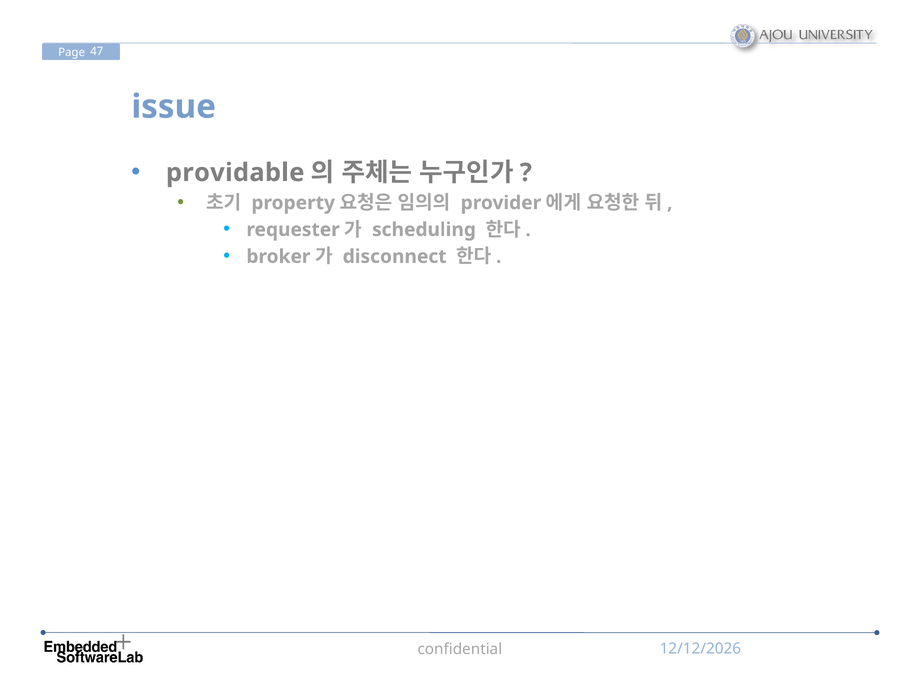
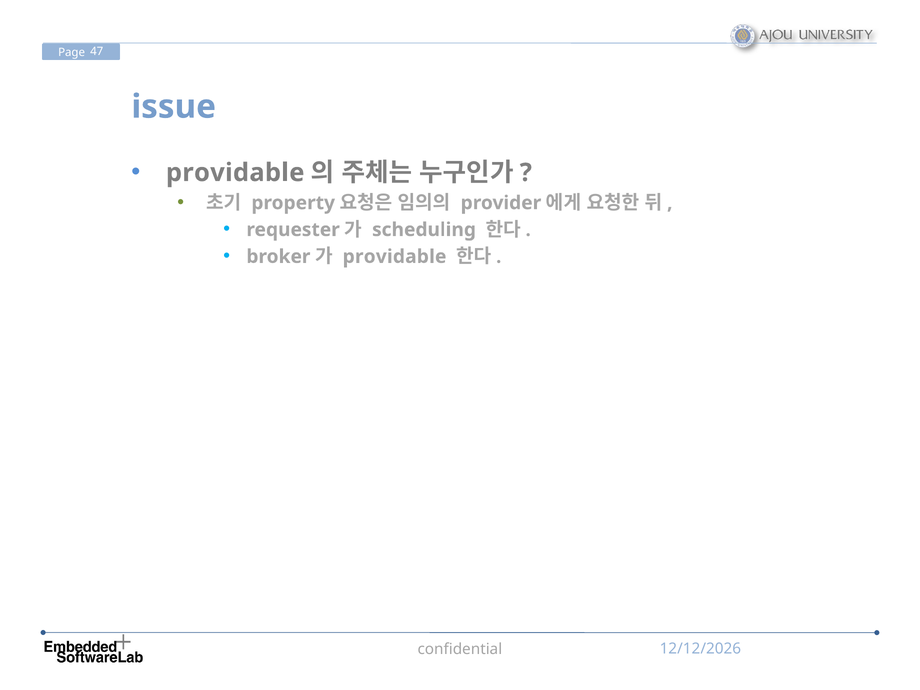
disconnect: disconnect -> providable (395, 257)
